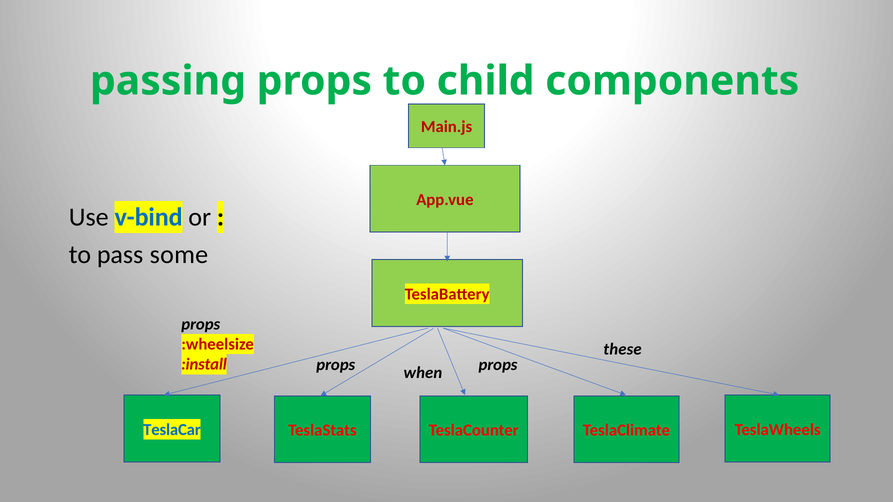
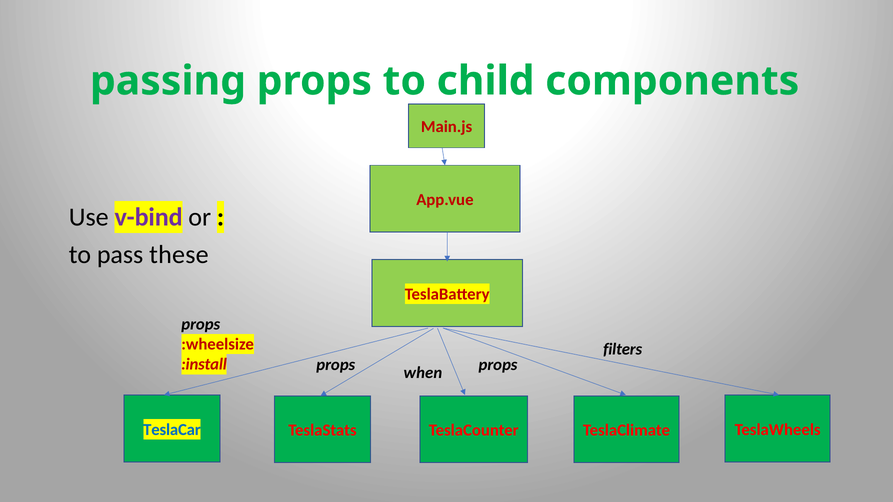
v-bind colour: blue -> purple (149, 217)
some: some -> these (179, 255)
these: these -> filters (623, 349)
